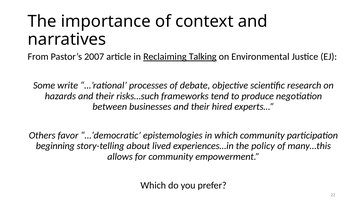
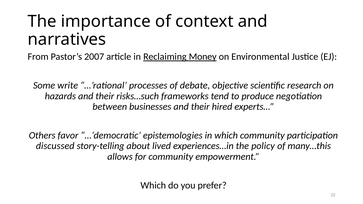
Talking: Talking -> Money (203, 57)
beginning: beginning -> discussed (55, 146)
